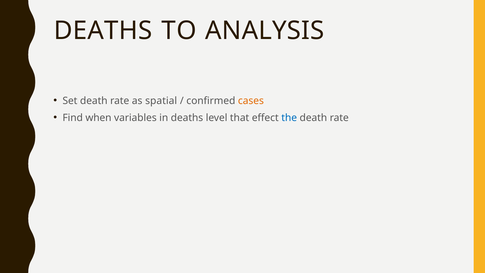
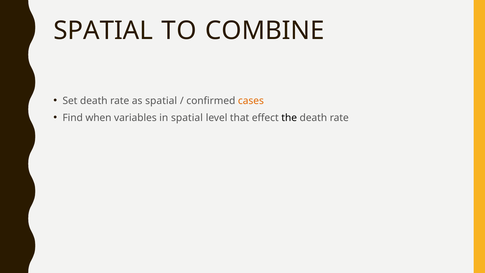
DEATHS: DEATHS -> SPATIAL (103, 31)
ANALYSIS: ANALYSIS -> COMBINE (265, 31)
in deaths: deaths -> spatial (187, 118)
the colour: blue -> black (289, 118)
